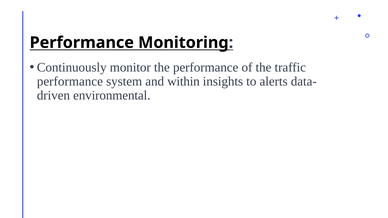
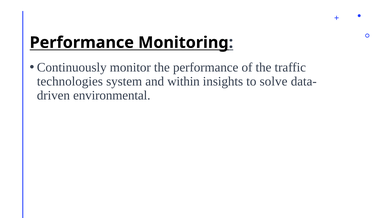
performance: performance -> technologies (70, 81)
alerts: alerts -> solve (274, 81)
